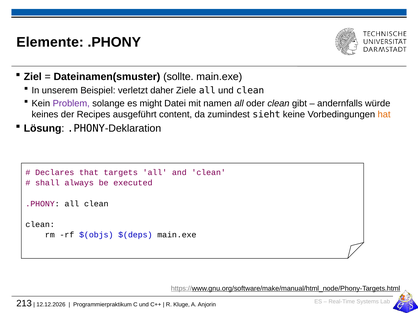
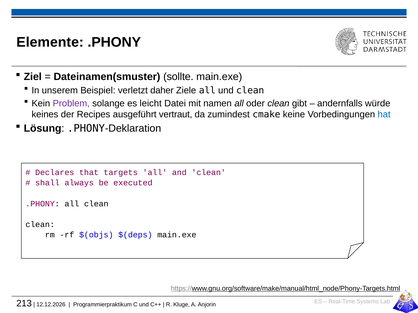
might: might -> leicht (151, 104)
content: content -> vertraut (176, 115)
sieht: sieht -> cmake (266, 115)
hat colour: orange -> blue (384, 115)
